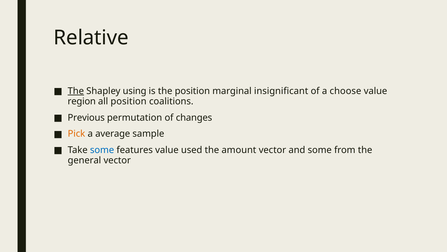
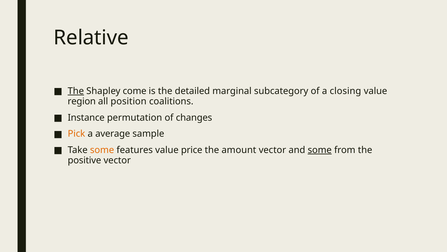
using: using -> come (135, 91)
the position: position -> detailed (192, 91)
insignificant: insignificant -> subcategory (281, 91)
choose: choose -> closing (345, 91)
Previous: Previous -> Instance (86, 117)
some colour: blue -> orange (102, 150)
used: used -> price (192, 150)
some underline: none -> present (320, 150)
general: general -> positive (84, 160)
